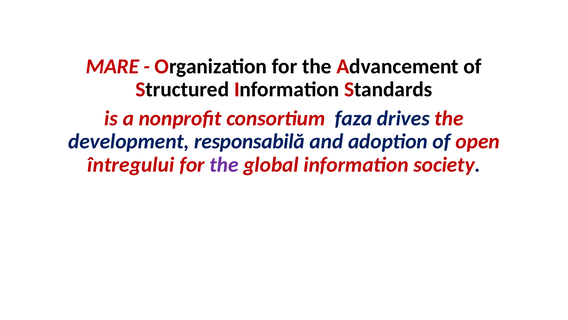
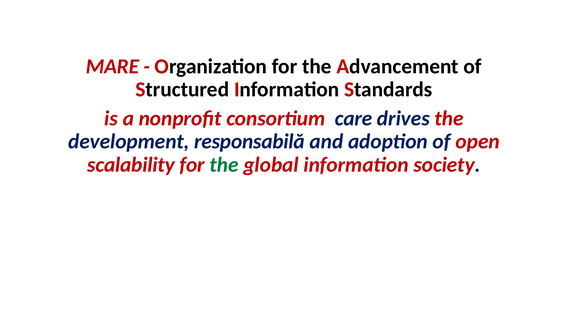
faza: faza -> care (354, 118)
întregului: întregului -> scalability (131, 164)
the colour: purple -> green (224, 164)
